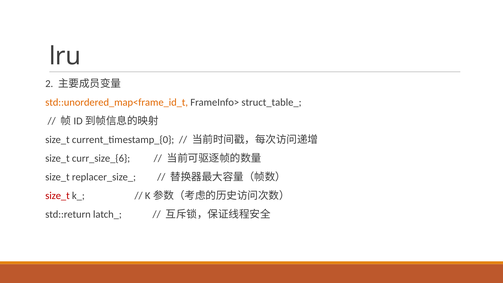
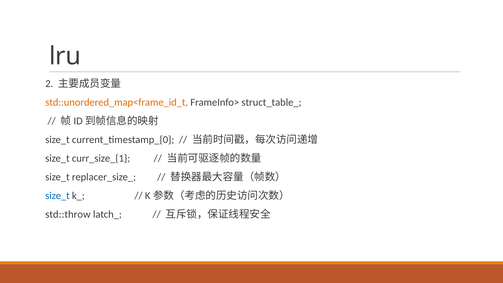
curr_size_{6: curr_size_{6 -> curr_size_{1 (101, 158)
size_t colour: red -> blue (57, 196)
std::return: std::return -> std::throw (68, 214)
